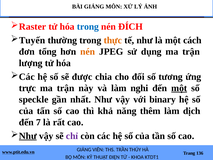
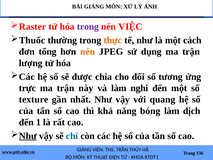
trong colour: blue -> purple (88, 27)
ĐÍCH: ĐÍCH -> VIỆC (130, 27)
Tuyến: Tuyến -> Thuốc (32, 40)
một underline: present -> none (179, 88)
speckle: speckle -> texture (34, 99)
binary: binary -> quang (163, 99)
thêm: thêm -> bóng (150, 111)
7: 7 -> 1 (38, 122)
chỉ colour: purple -> blue (72, 136)
